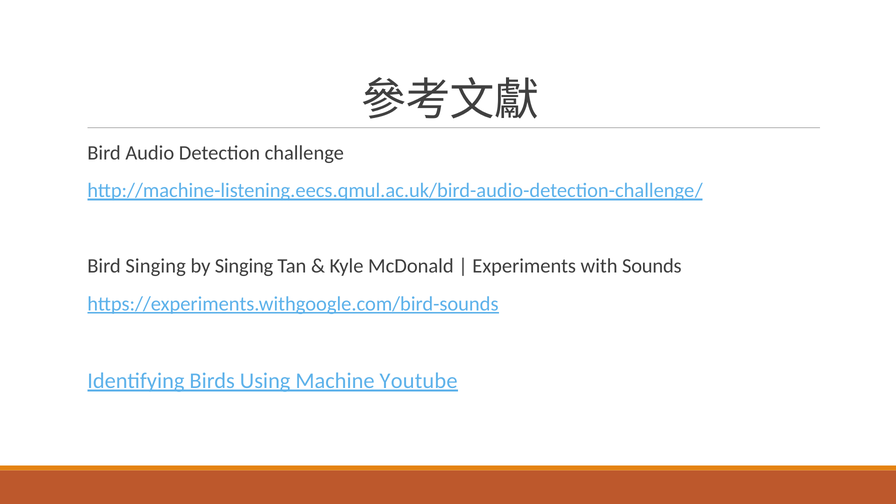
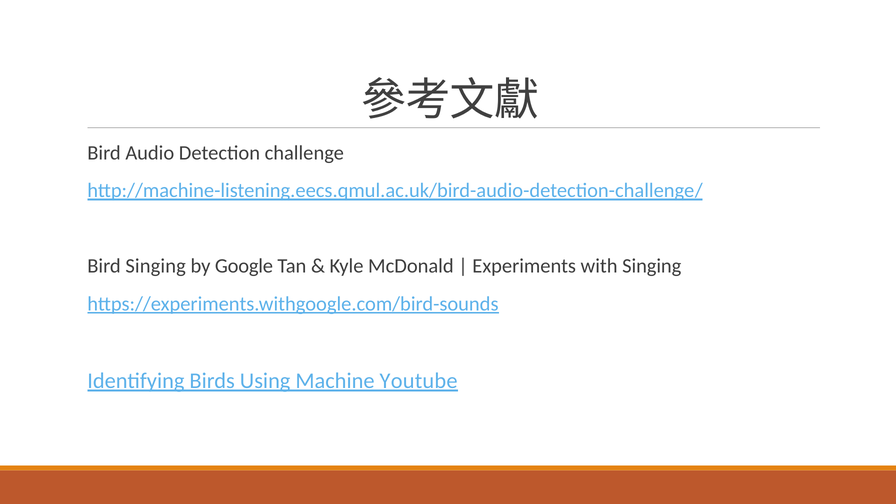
by Singing: Singing -> Google (244, 266)
with Sounds: Sounds -> Singing (652, 266)
